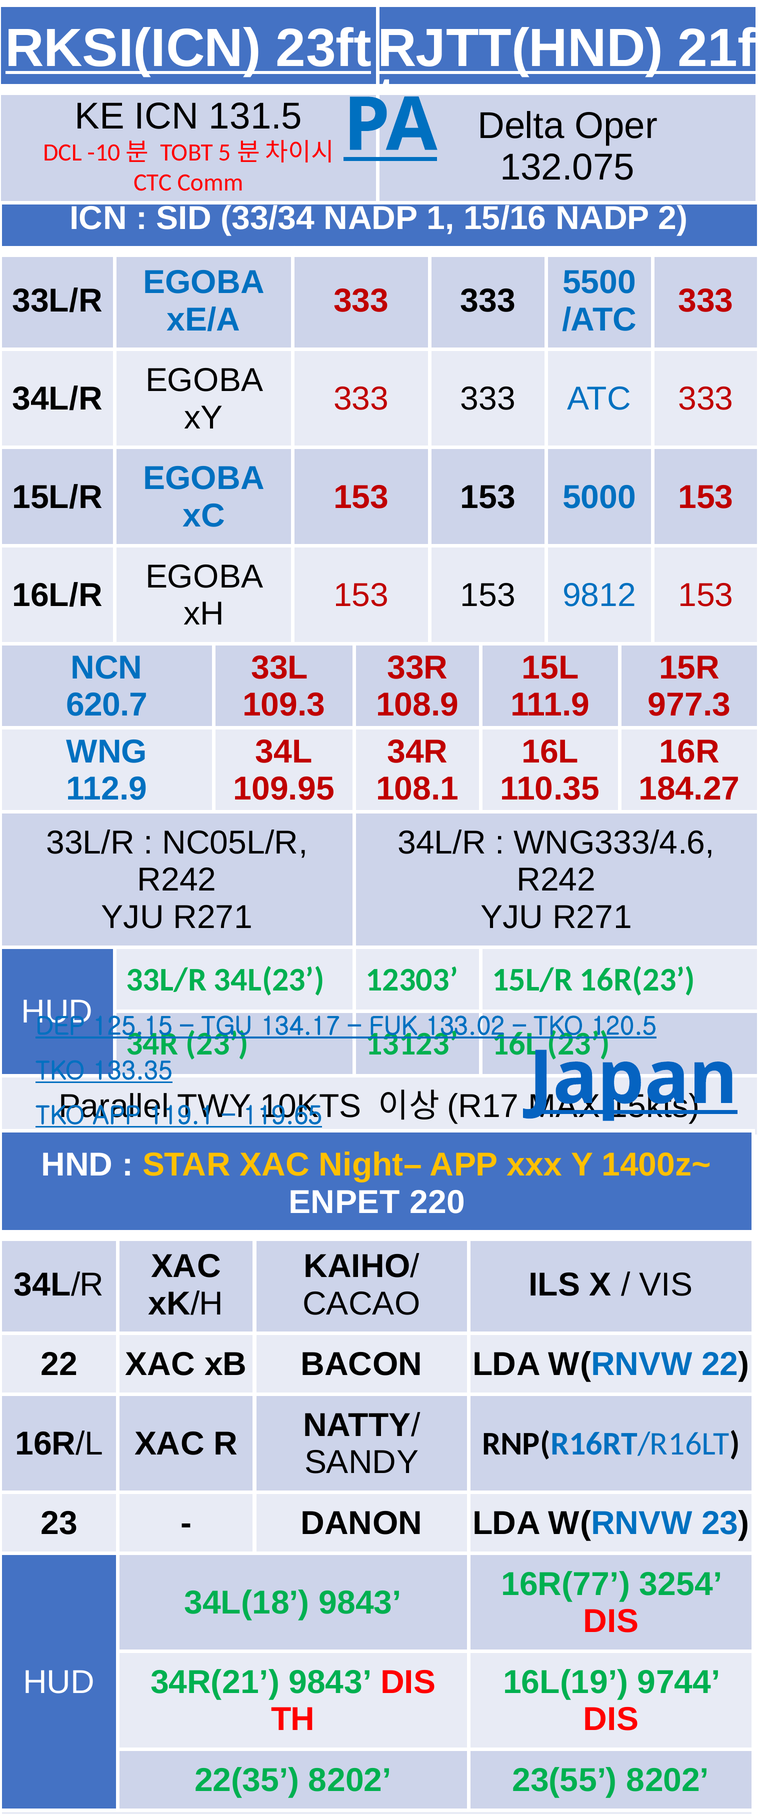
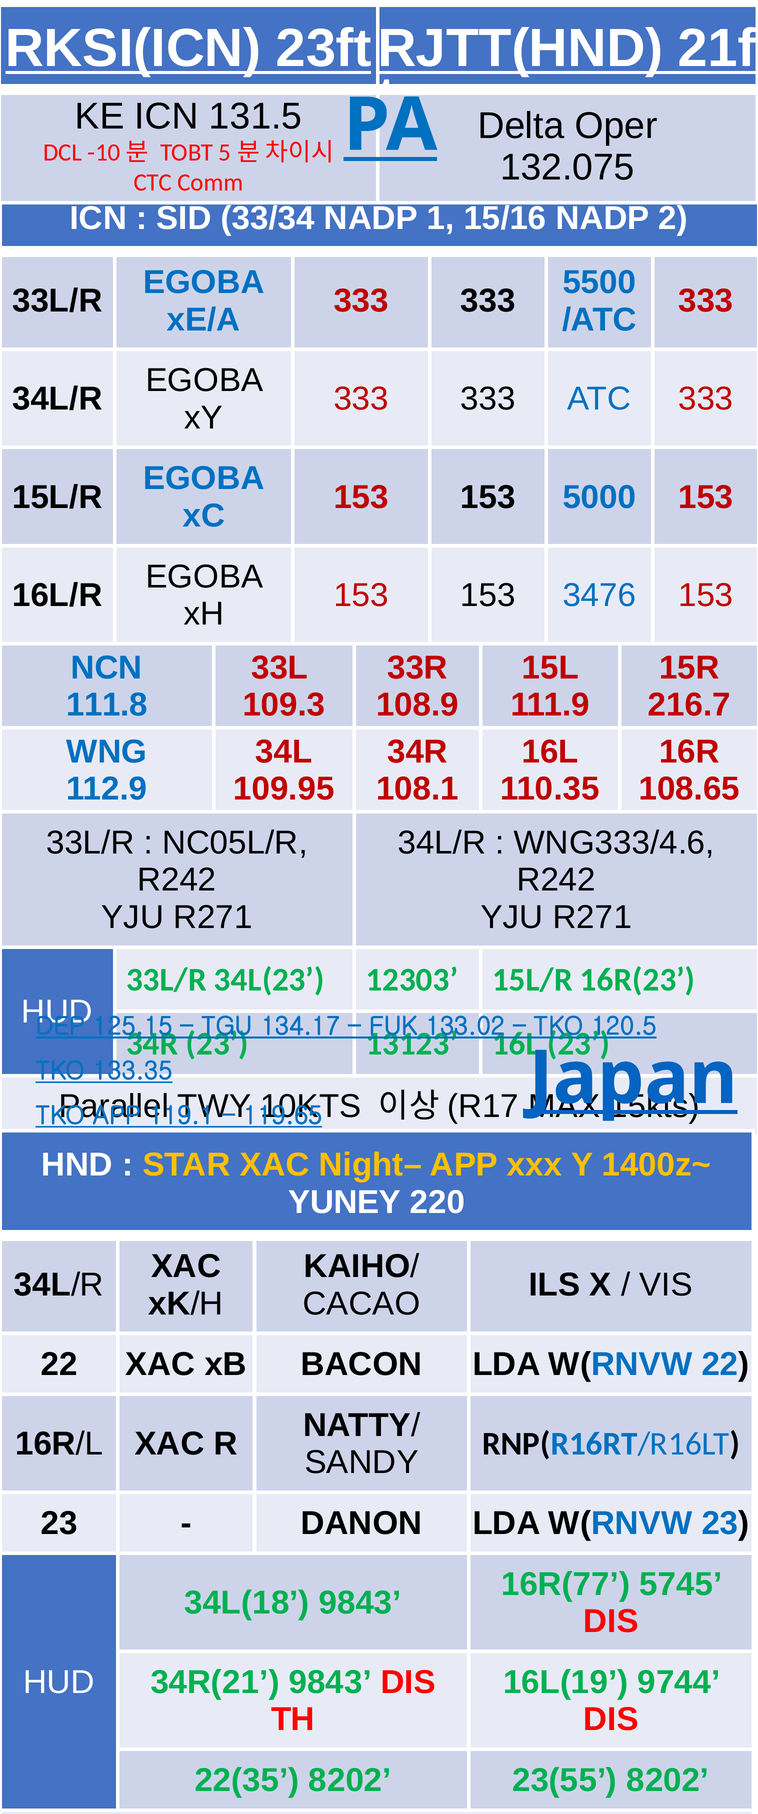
9812: 9812 -> 3476 (599, 595)
620.7: 620.7 -> 111.8 (107, 705)
977.3: 977.3 -> 216.7 (689, 705)
184.27: 184.27 -> 108.65 (689, 789)
ENPET: ENPET -> YUNEY (345, 1202)
3254: 3254 -> 5745 (681, 1584)
